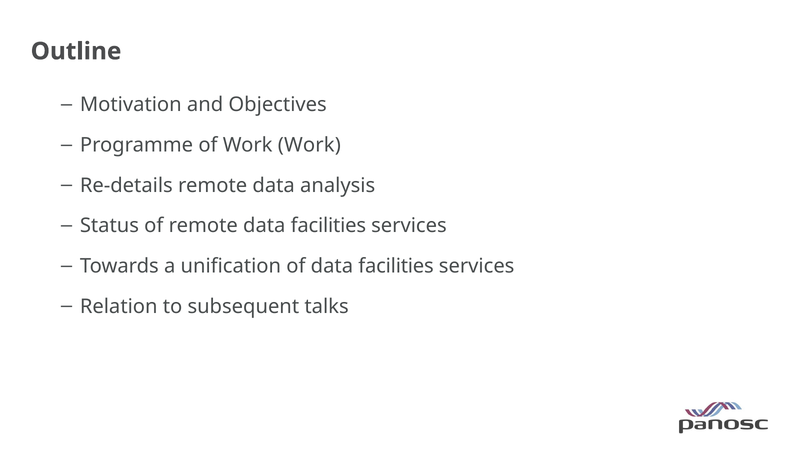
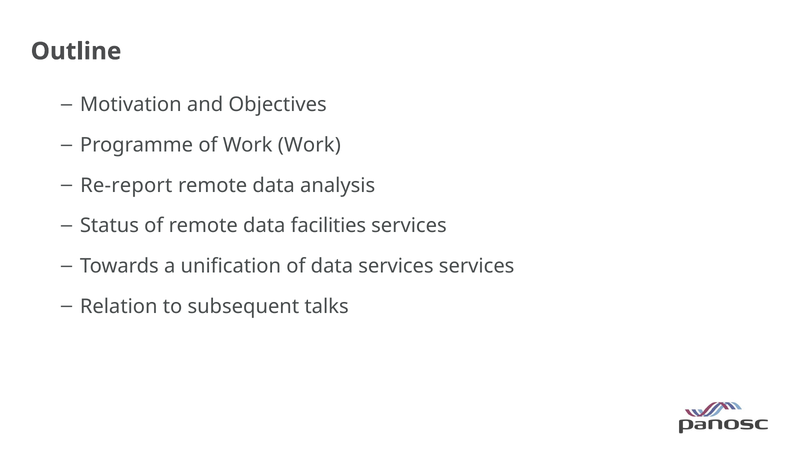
Re-details: Re-details -> Re-report (126, 186)
of data facilities: facilities -> services (396, 266)
